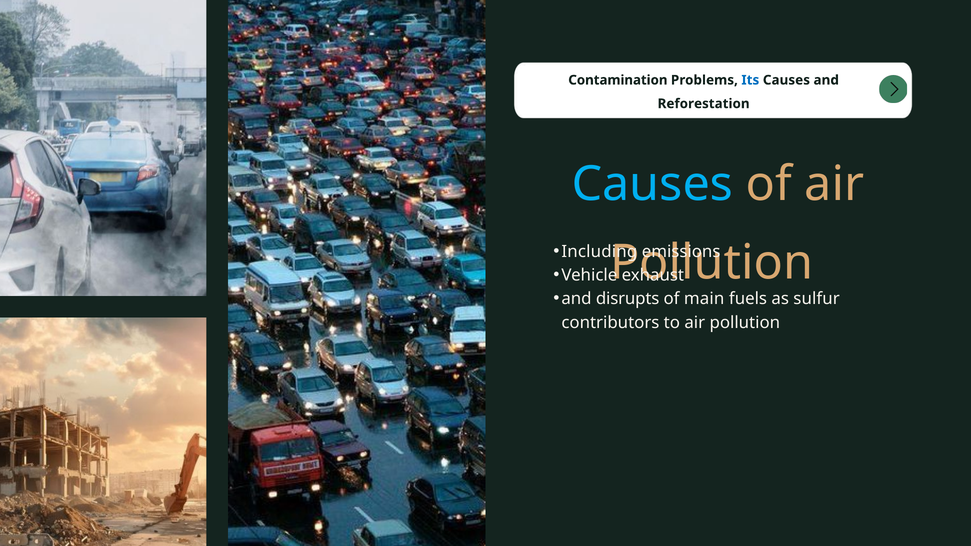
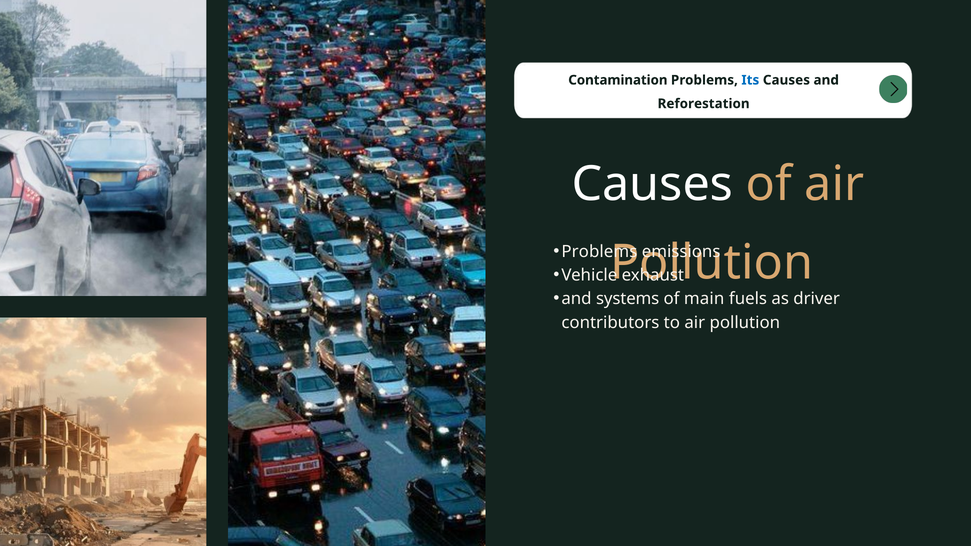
Causes colour: light blue -> white (652, 184)
Including: Including -> Problems (599, 252)
disrupts: disrupts -> systems (628, 299)
sulfur: sulfur -> driver (817, 299)
